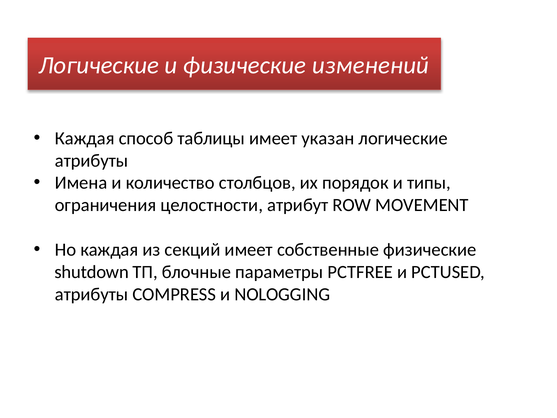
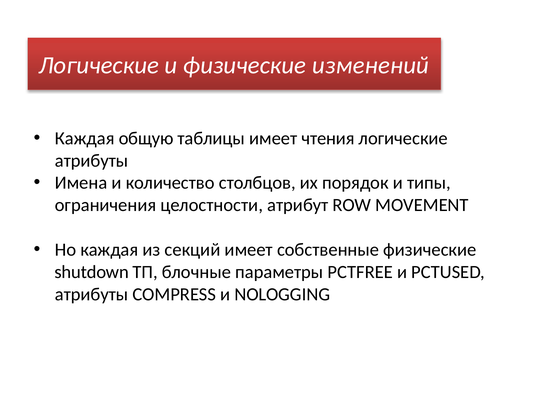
способ: способ -> общую (146, 138)
указан: указан -> чтения (328, 138)
